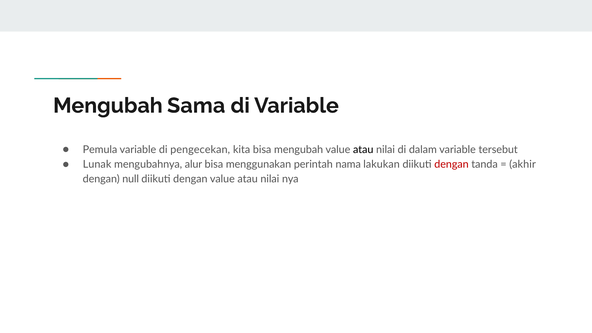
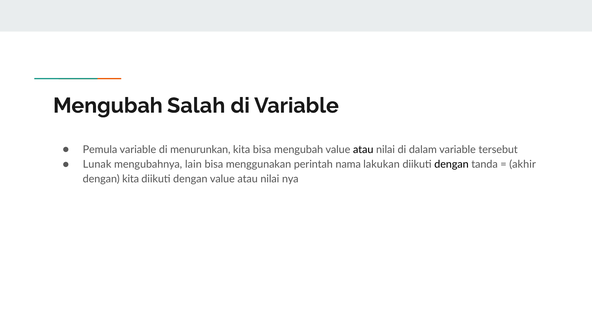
Sama: Sama -> Salah (196, 106)
pengecekan: pengecekan -> menurunkan (200, 150)
alur: alur -> lain (193, 164)
dengan colour: red -> black (451, 164)
dengan null: null -> kita (131, 179)
